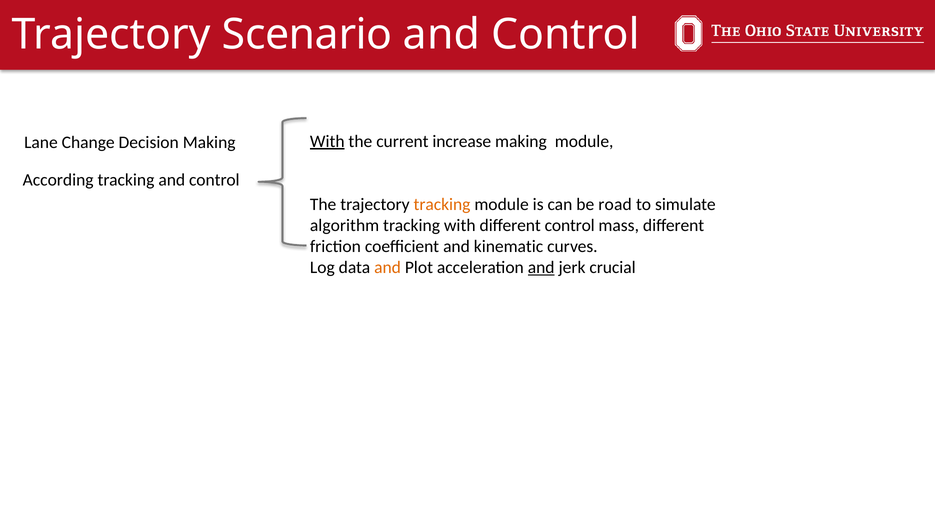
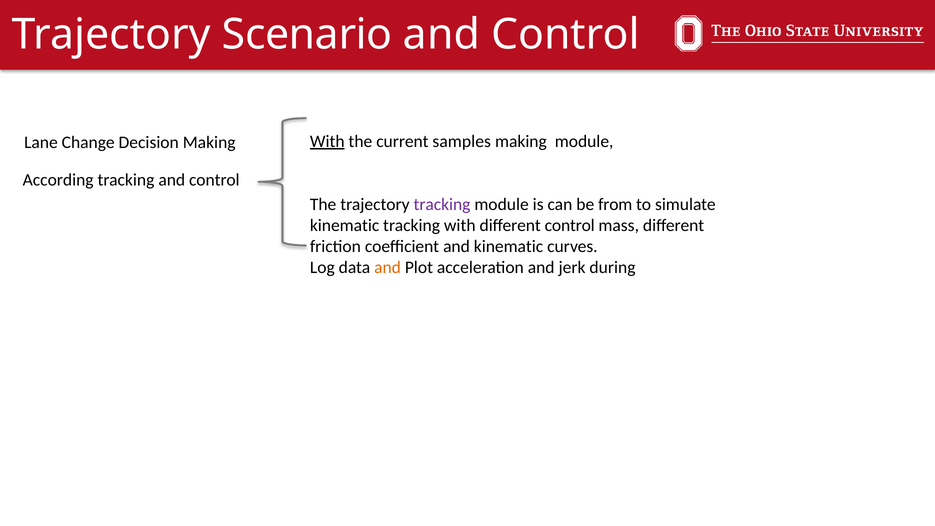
increase: increase -> samples (462, 141)
tracking colour: orange -> purple (442, 204)
road: road -> from (615, 204)
algorithm: algorithm -> kinematic (345, 225)
and underline: present -> none (541, 267)
crucial: crucial -> during (613, 267)
